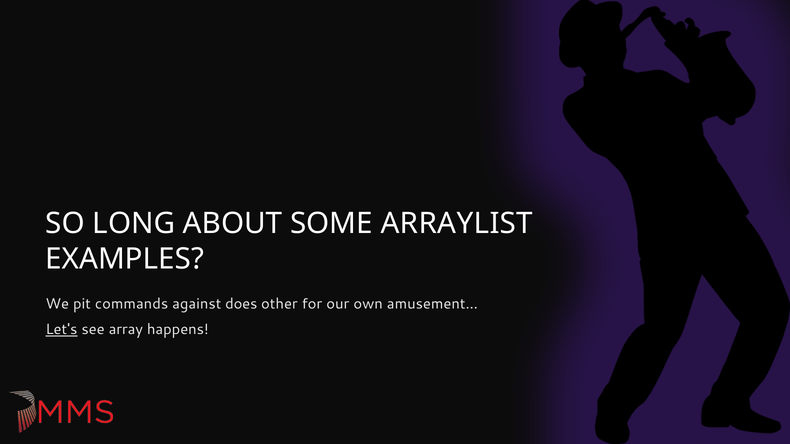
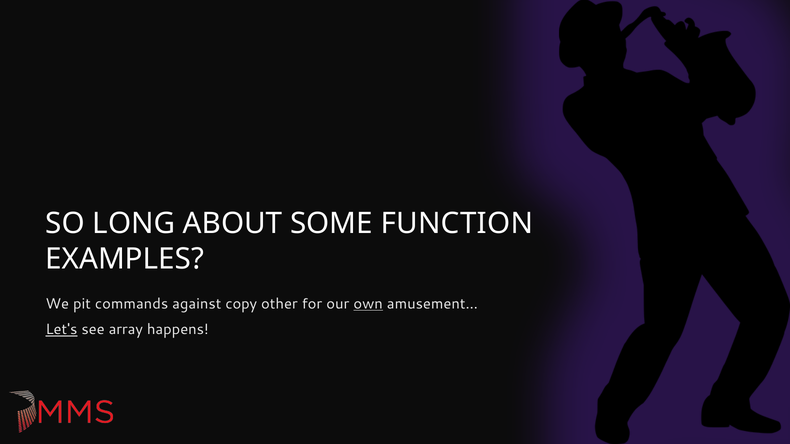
ARRAYLIST: ARRAYLIST -> FUNCTION (457, 224)
does: does -> copy (241, 304)
own underline: none -> present (368, 304)
